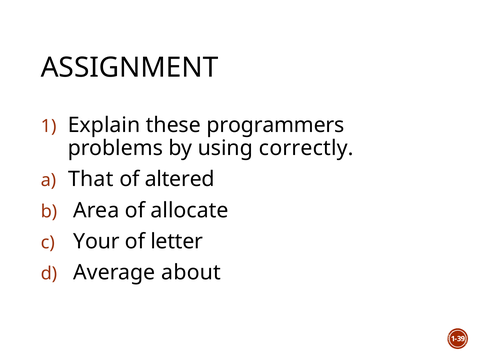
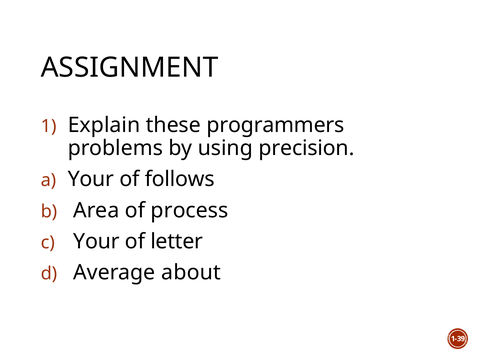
correctly: correctly -> precision (306, 148)
That: That -> Your (91, 179)
altered: altered -> follows (180, 179)
allocate: allocate -> process (190, 210)
